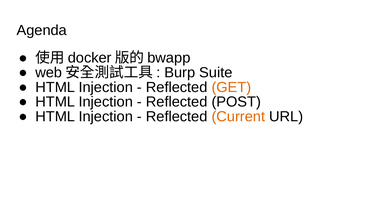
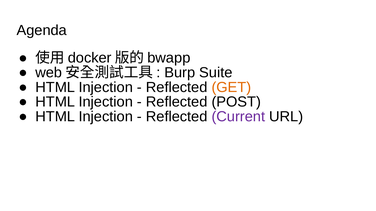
Current colour: orange -> purple (238, 117)
